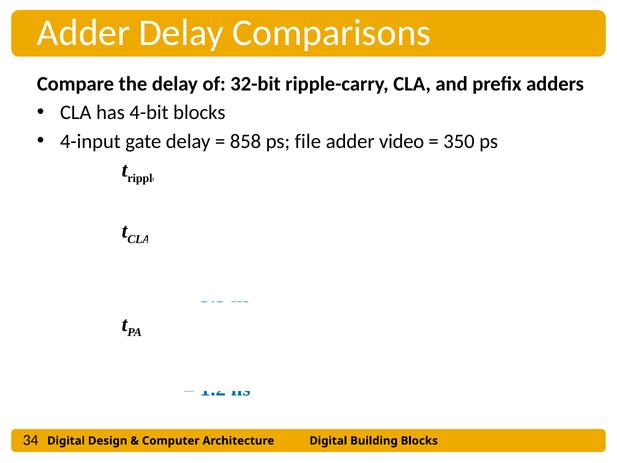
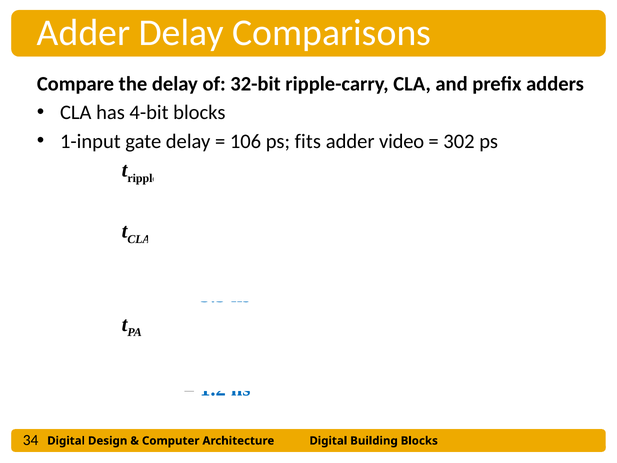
4-input: 4-input -> 1-input (90, 141)
858: 858 -> 106 (246, 141)
file: file -> fits (308, 141)
350: 350 -> 302 (459, 141)
